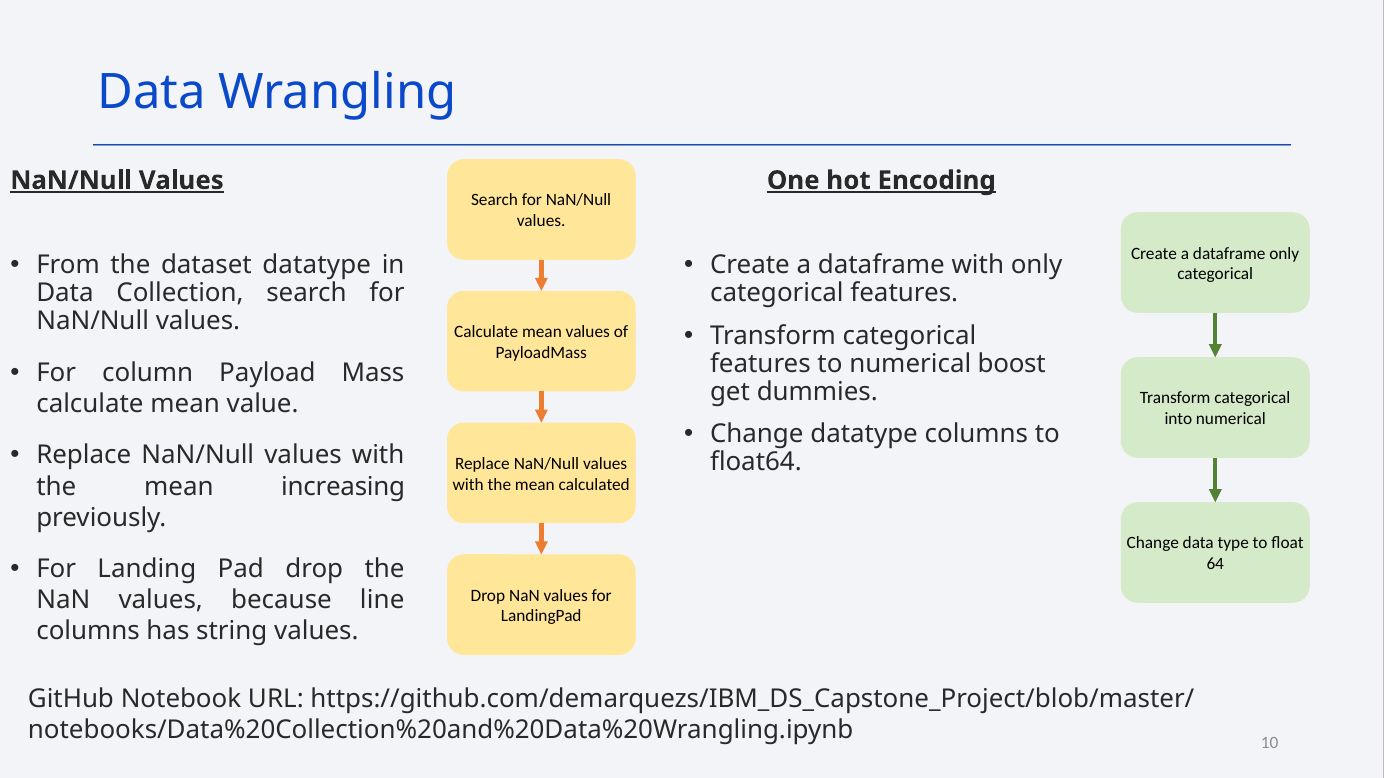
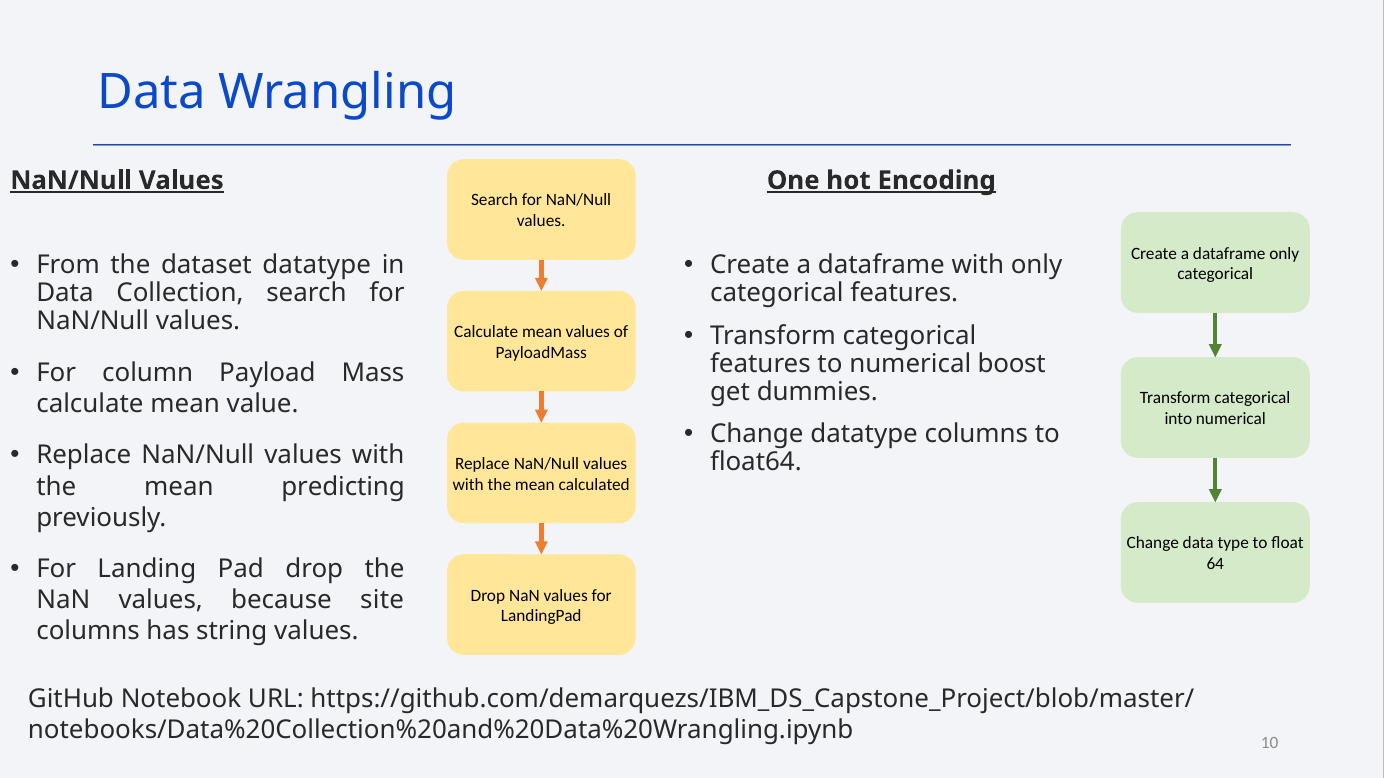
increasing: increasing -> predicting (343, 487)
line: line -> site (382, 600)
